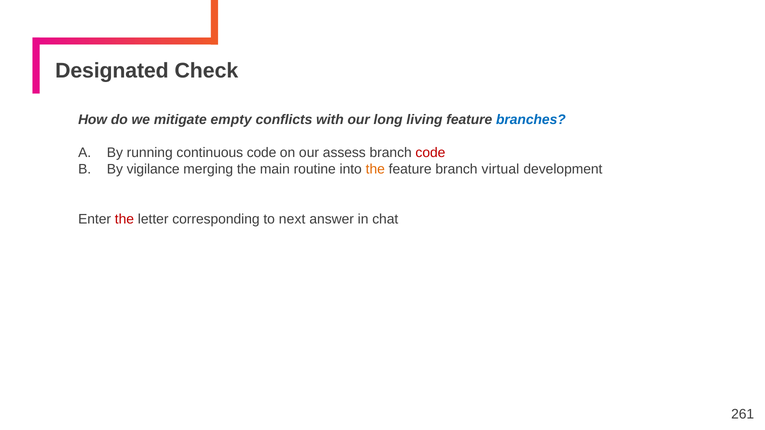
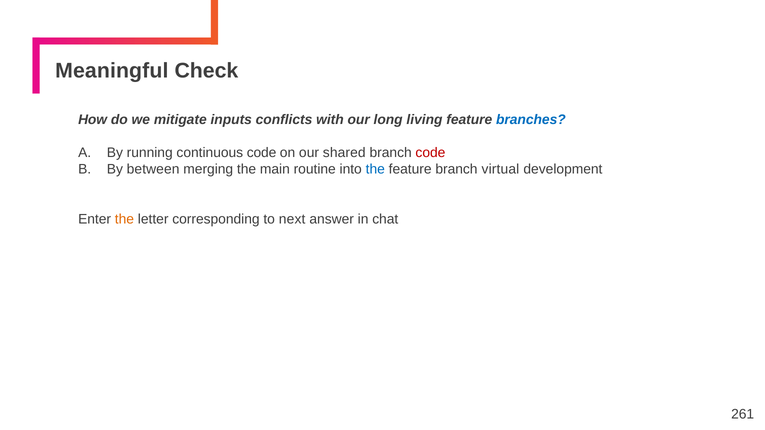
Designated: Designated -> Meaningful (112, 71)
empty: empty -> inputs (231, 120)
assess: assess -> shared (344, 153)
vigilance: vigilance -> between (153, 169)
the colour: orange -> blue (375, 169)
the colour: red -> orange (124, 219)
